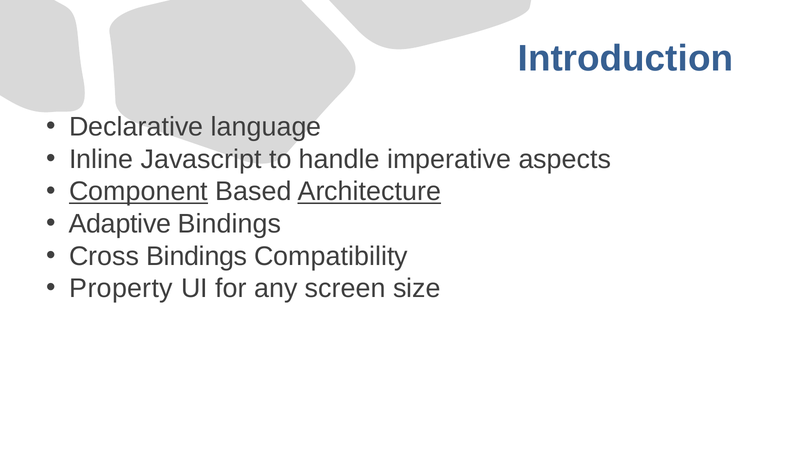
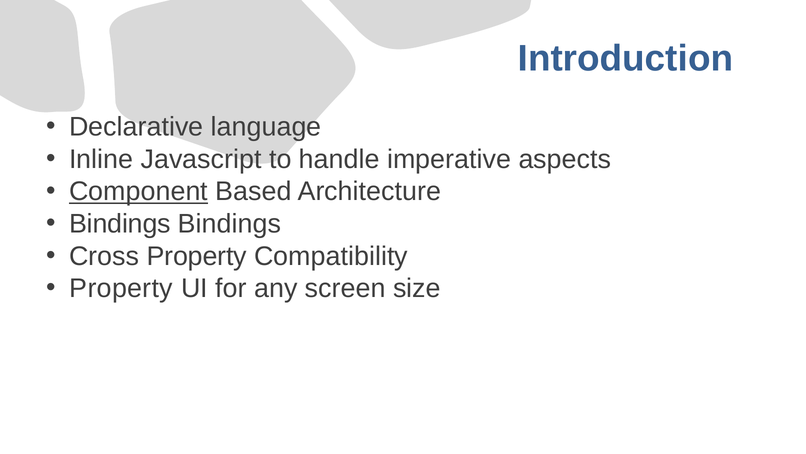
Architecture underline: present -> none (369, 191)
Adaptive: Adaptive -> Bindings (120, 224)
Cross Bindings: Bindings -> Property (197, 256)
